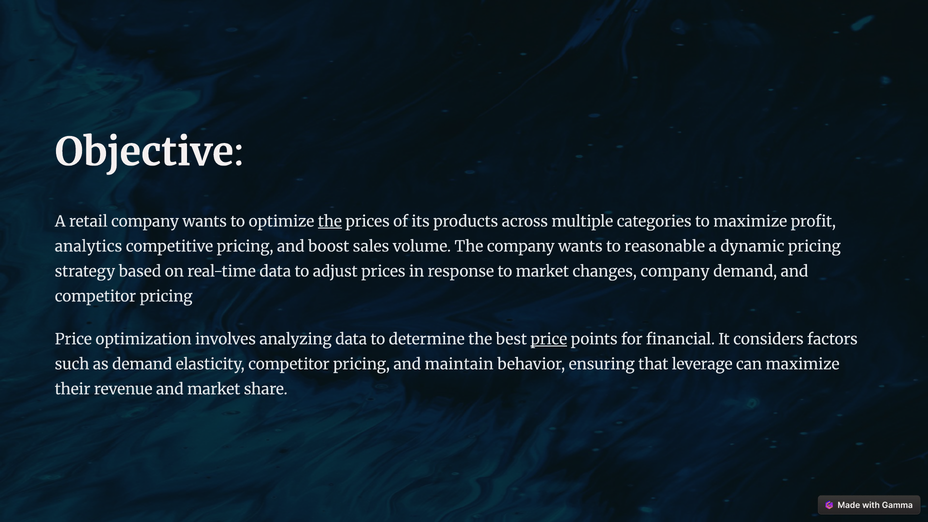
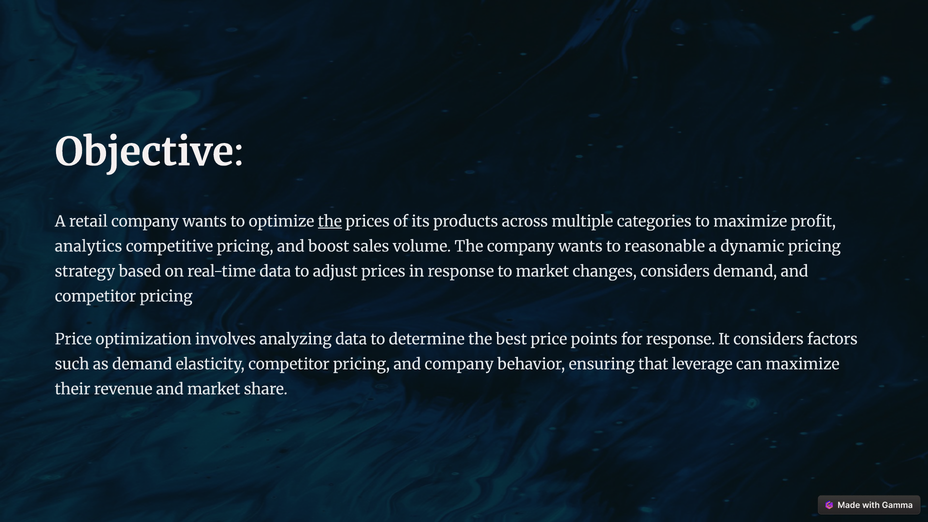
changes company: company -> considers (675, 272)
price underline: present -> none (549, 339)
for financial: financial -> response (681, 339)
and maintain: maintain -> company (459, 364)
